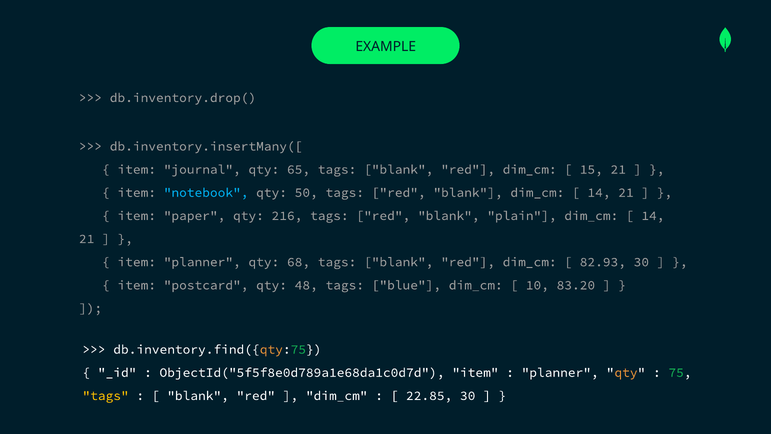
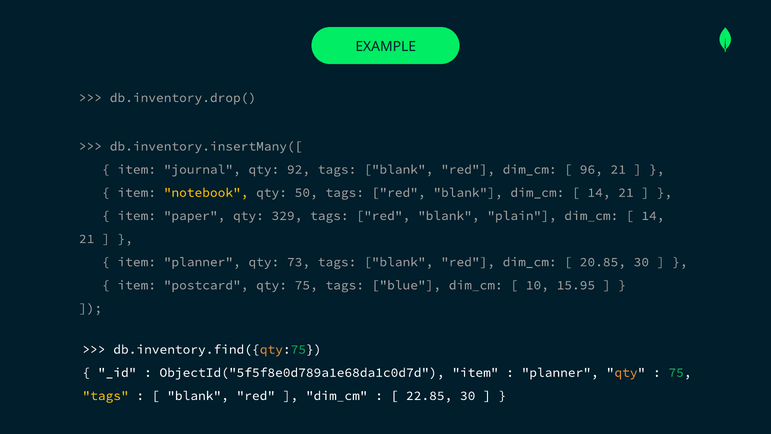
65: 65 -> 92 (299, 169)
15: 15 -> 96 (591, 169)
notebook colour: light blue -> yellow (206, 192)
216: 216 -> 329 (287, 216)
68: 68 -> 73 (299, 262)
82.93: 82.93 -> 20.85 (603, 262)
qty 48: 48 -> 75 (306, 285)
83.20: 83.20 -> 15.95 (576, 285)
